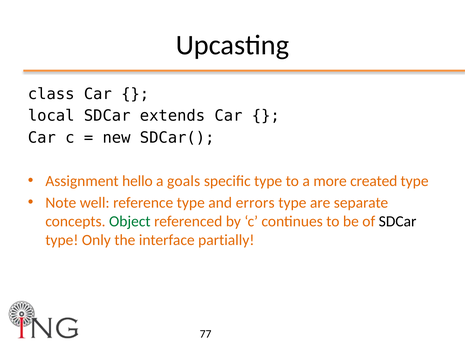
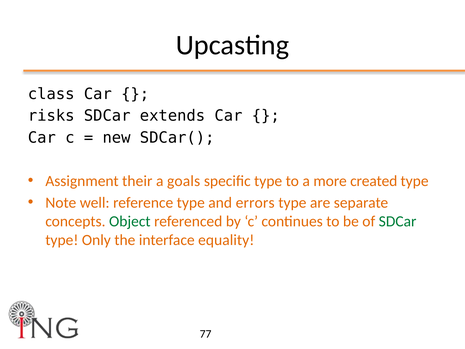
local: local -> risks (51, 116)
hello: hello -> their (137, 181)
SDCar colour: black -> green (398, 221)
partially: partially -> equality (226, 240)
